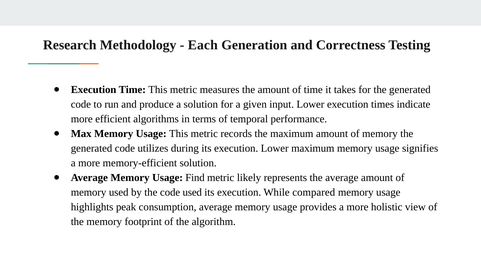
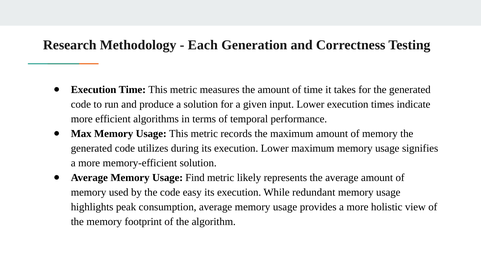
code used: used -> easy (192, 193)
compared: compared -> redundant (314, 193)
